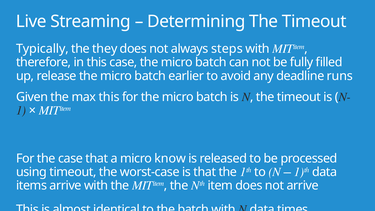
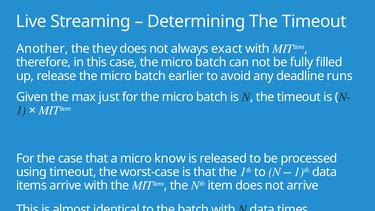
Typically: Typically -> Another (42, 49)
steps: steps -> exact (227, 49)
max this: this -> just (109, 97)
